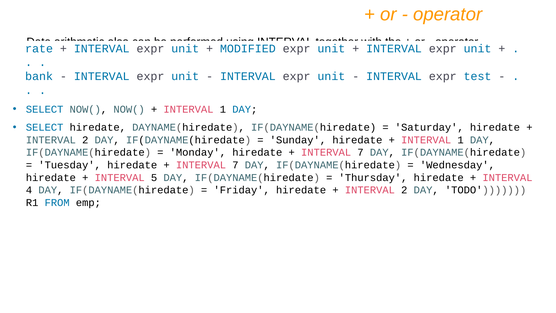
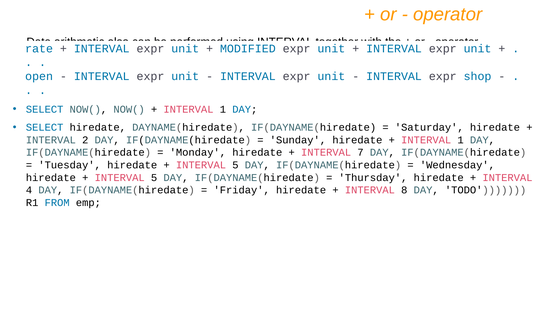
bank: bank -> open (39, 76)
test: test -> shop (478, 76)
7: 7 -> 5 (235, 165)
2: 2 -> 8 (404, 190)
